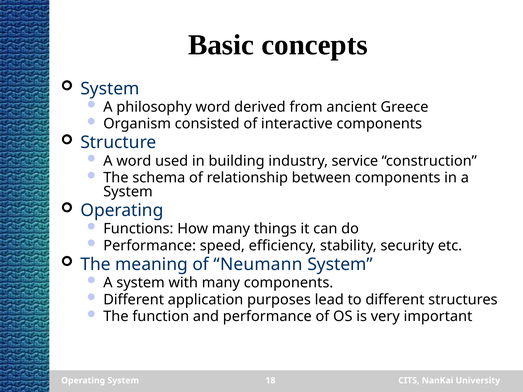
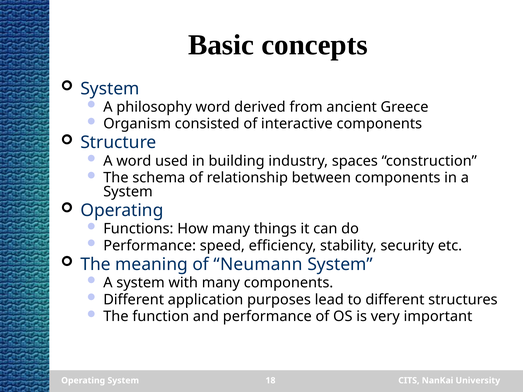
service: service -> spaces (355, 161)
